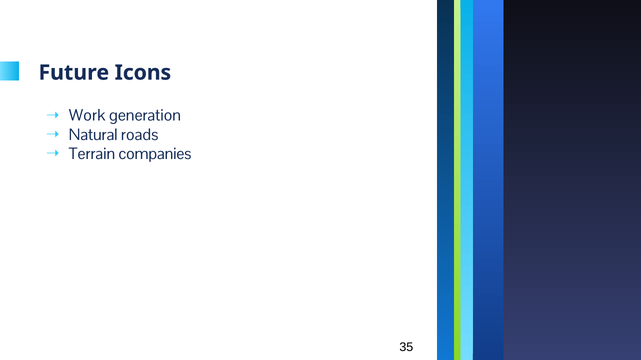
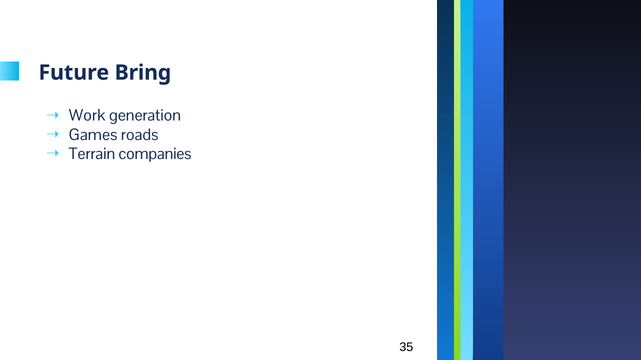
Icons: Icons -> Bring (143, 73)
Natural: Natural -> Games (93, 135)
